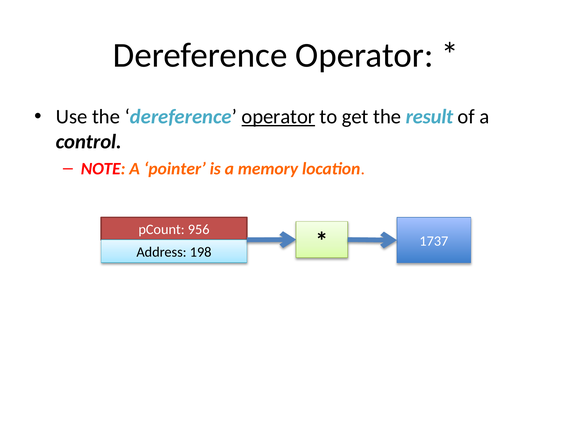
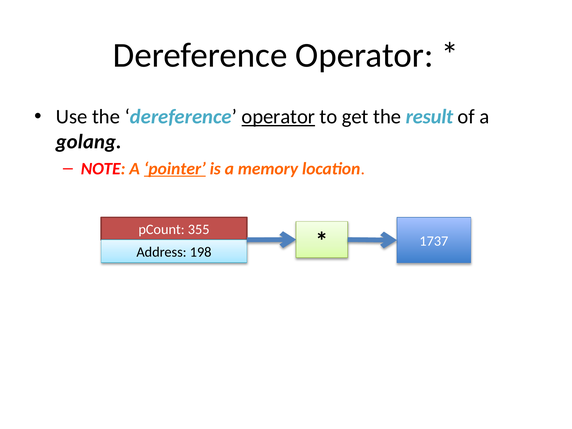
control: control -> golang (89, 142)
pointer underline: none -> present (175, 169)
956: 956 -> 355 (199, 230)
